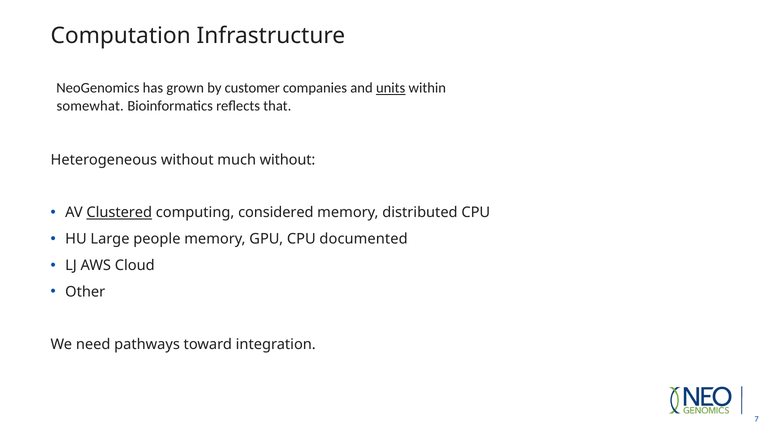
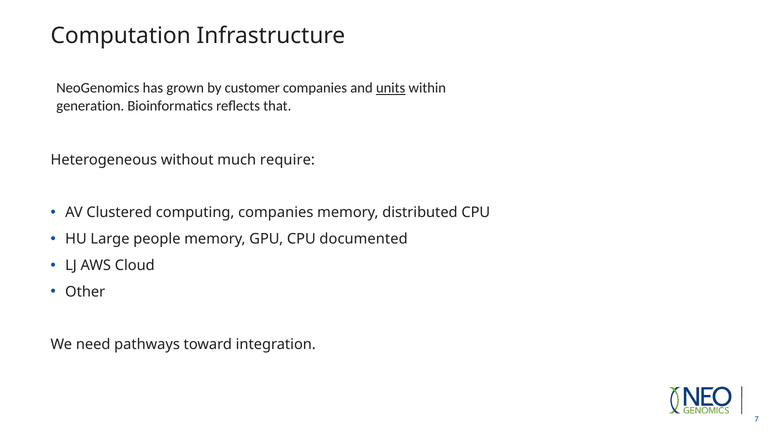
somewhat: somewhat -> generation (90, 106)
much without: without -> require (287, 160)
Clustered underline: present -> none (119, 212)
computing considered: considered -> companies (276, 212)
